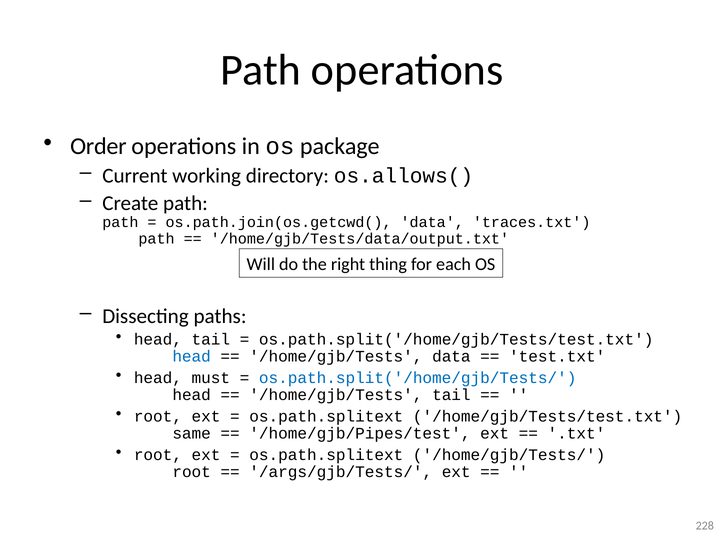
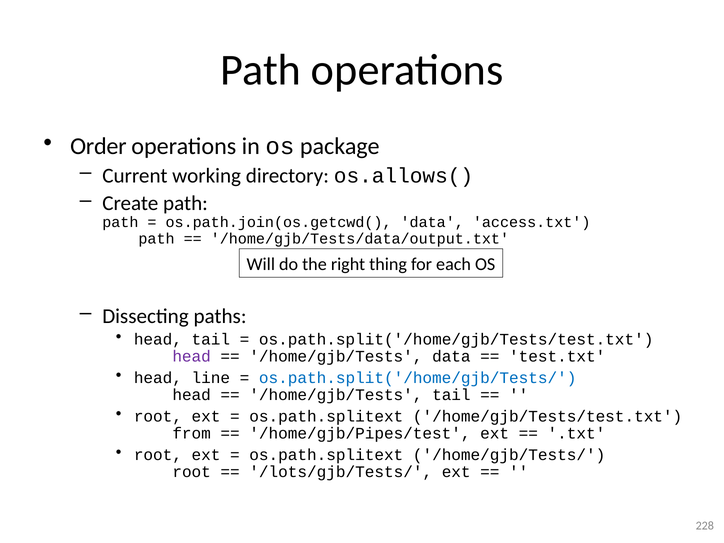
traces.txt: traces.txt -> access.txt (532, 222)
head colour: blue -> purple (192, 357)
must: must -> line (211, 378)
same: same -> from (192, 434)
/args/gjb/Tests/: /args/gjb/Tests/ -> /lots/gjb/Tests/ (341, 472)
